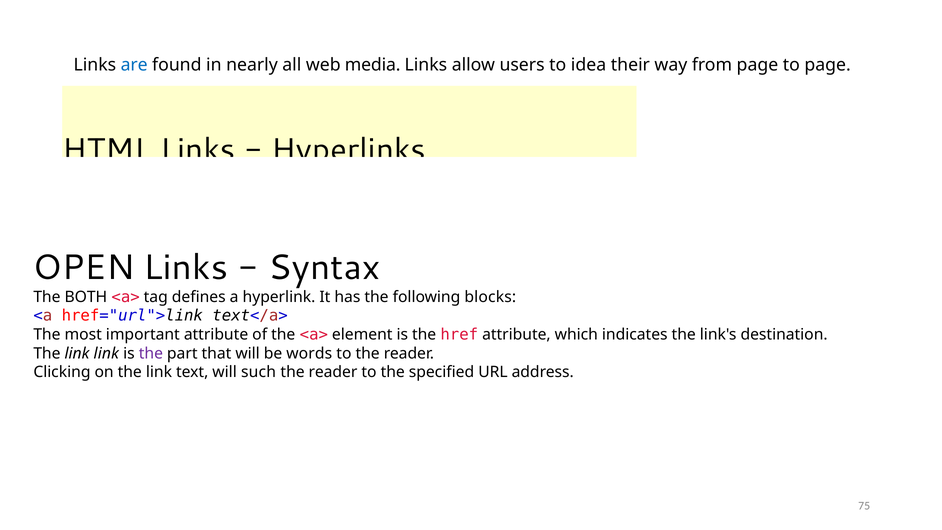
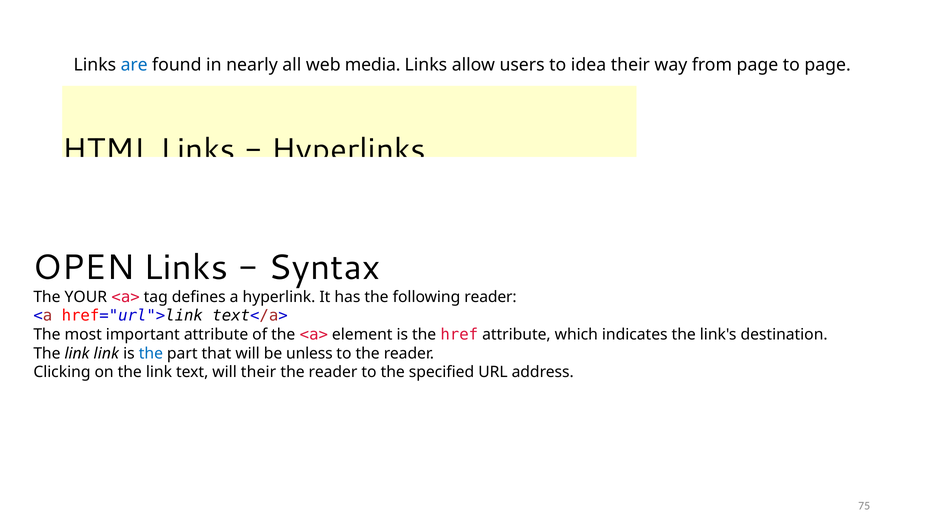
BOTH: BOTH -> YOUR (86, 297)
following blocks: blocks -> reader (490, 297)
the colour: purple -> blue (151, 353)
words: words -> unless (309, 353)
will such: such -> their (259, 372)
